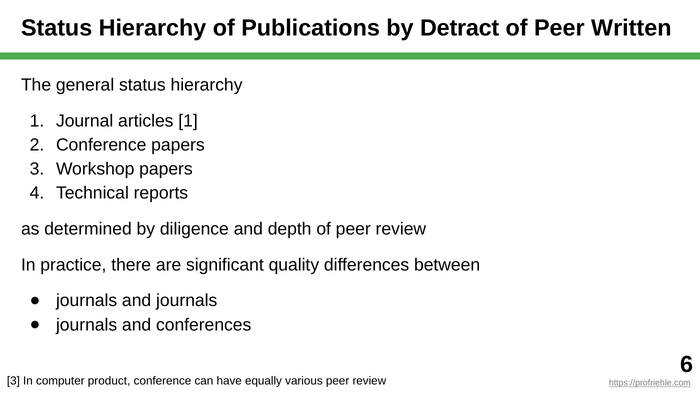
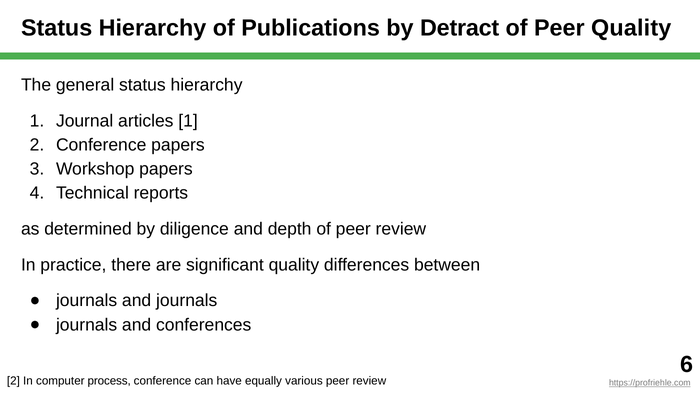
Peer Written: Written -> Quality (631, 28)
3: 3 -> 2 (13, 381)
product: product -> process (109, 381)
